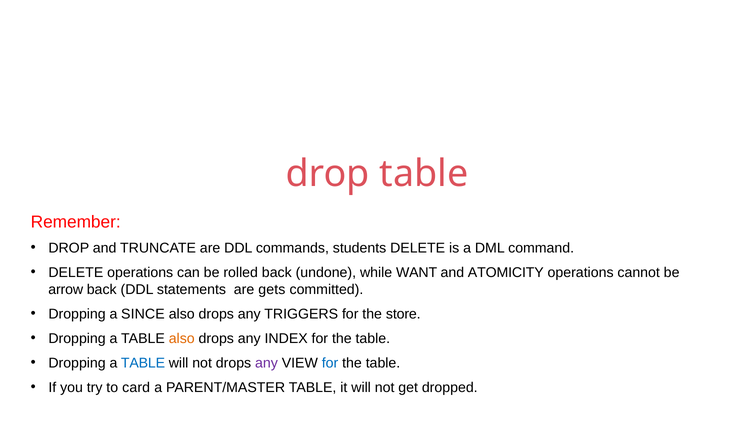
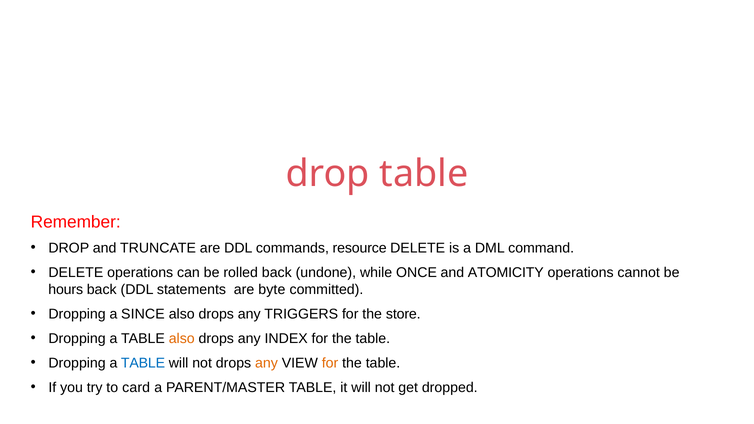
students: students -> resource (360, 248)
WANT: WANT -> ONCE (417, 273)
arrow: arrow -> hours (66, 290)
gets: gets -> byte (272, 290)
any colour: purple -> orange (266, 363)
for colour: blue -> orange (330, 363)
